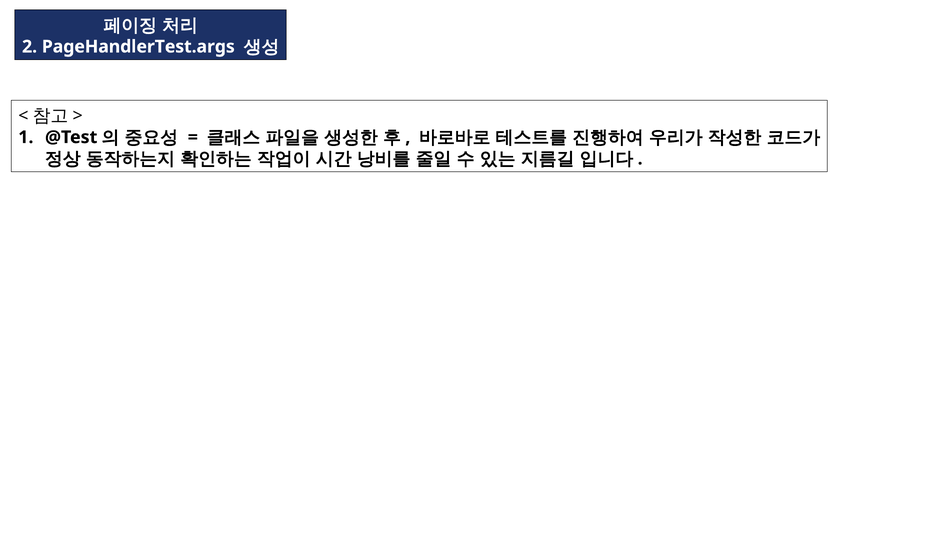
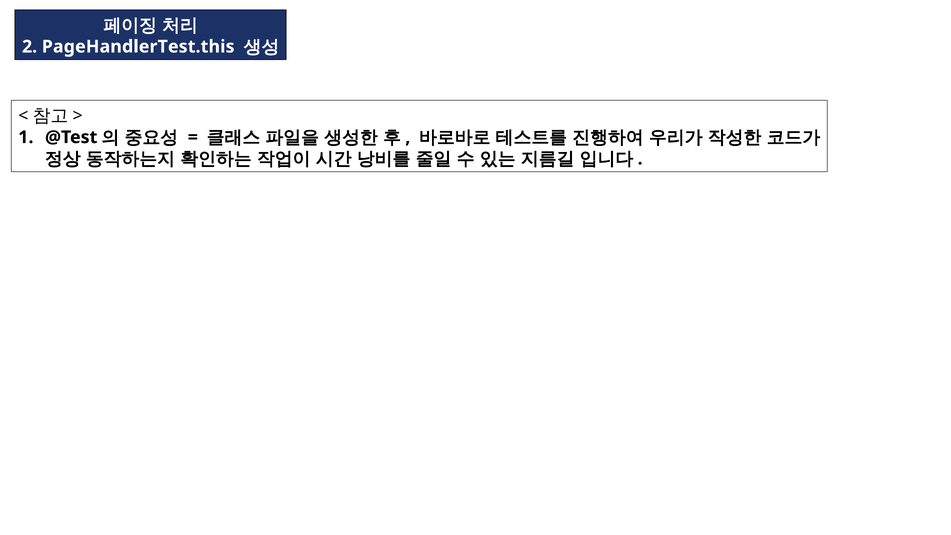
PageHandlerTest.args: PageHandlerTest.args -> PageHandlerTest.this (138, 47)
